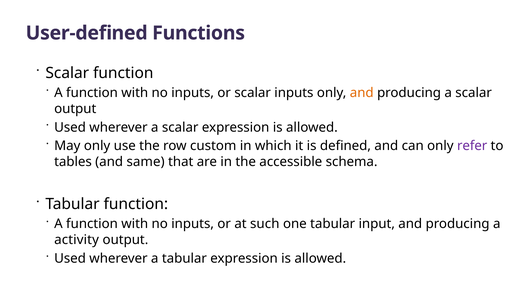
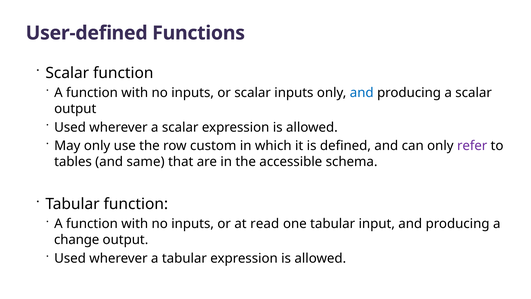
and colour: orange -> blue (362, 93)
such: such -> read (265, 224)
activity: activity -> change (77, 240)
